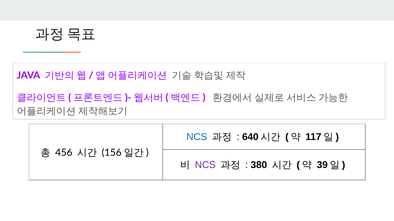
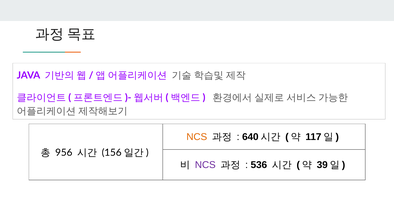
NCS colour: blue -> orange (197, 137)
456: 456 -> 956 (64, 153)
380: 380 -> 536 (259, 165)
